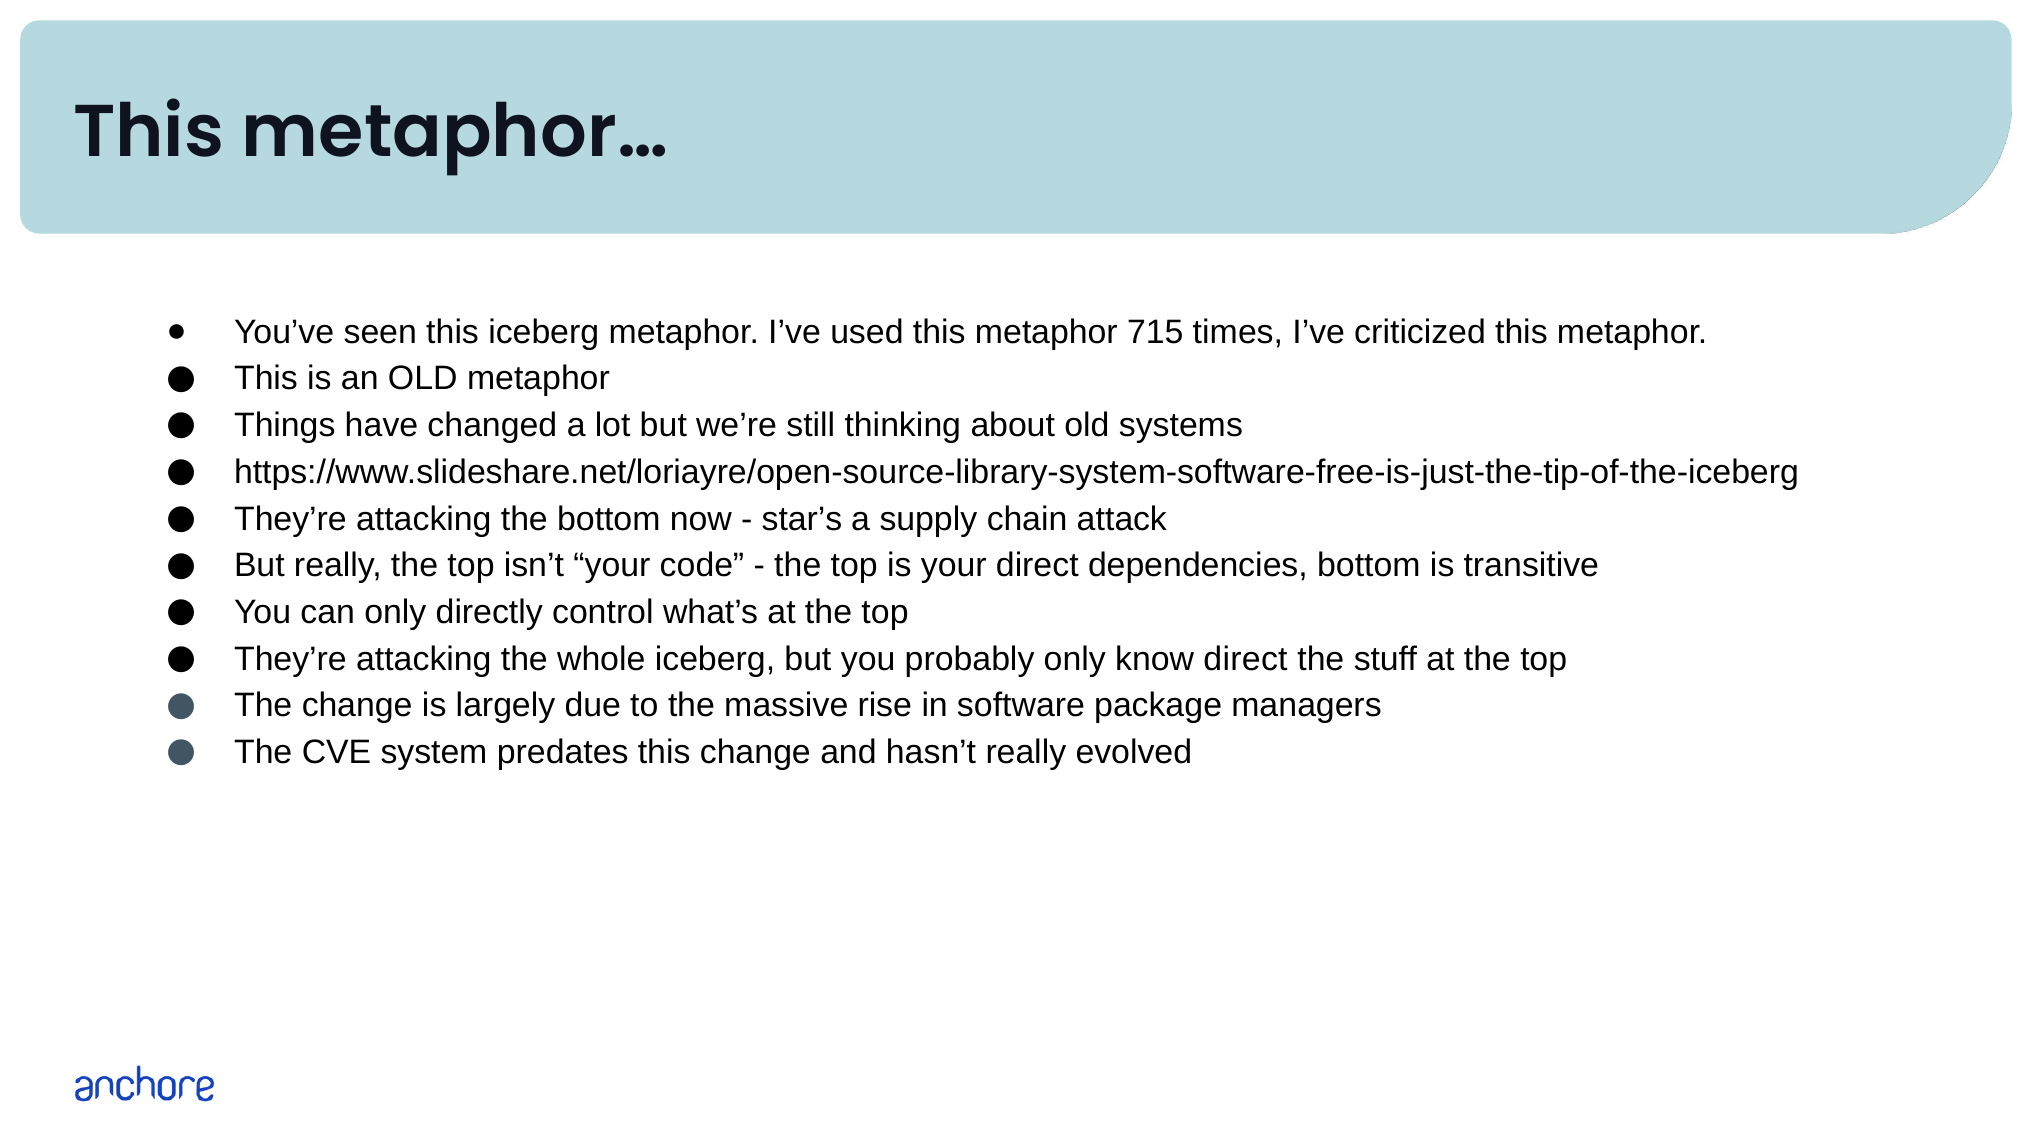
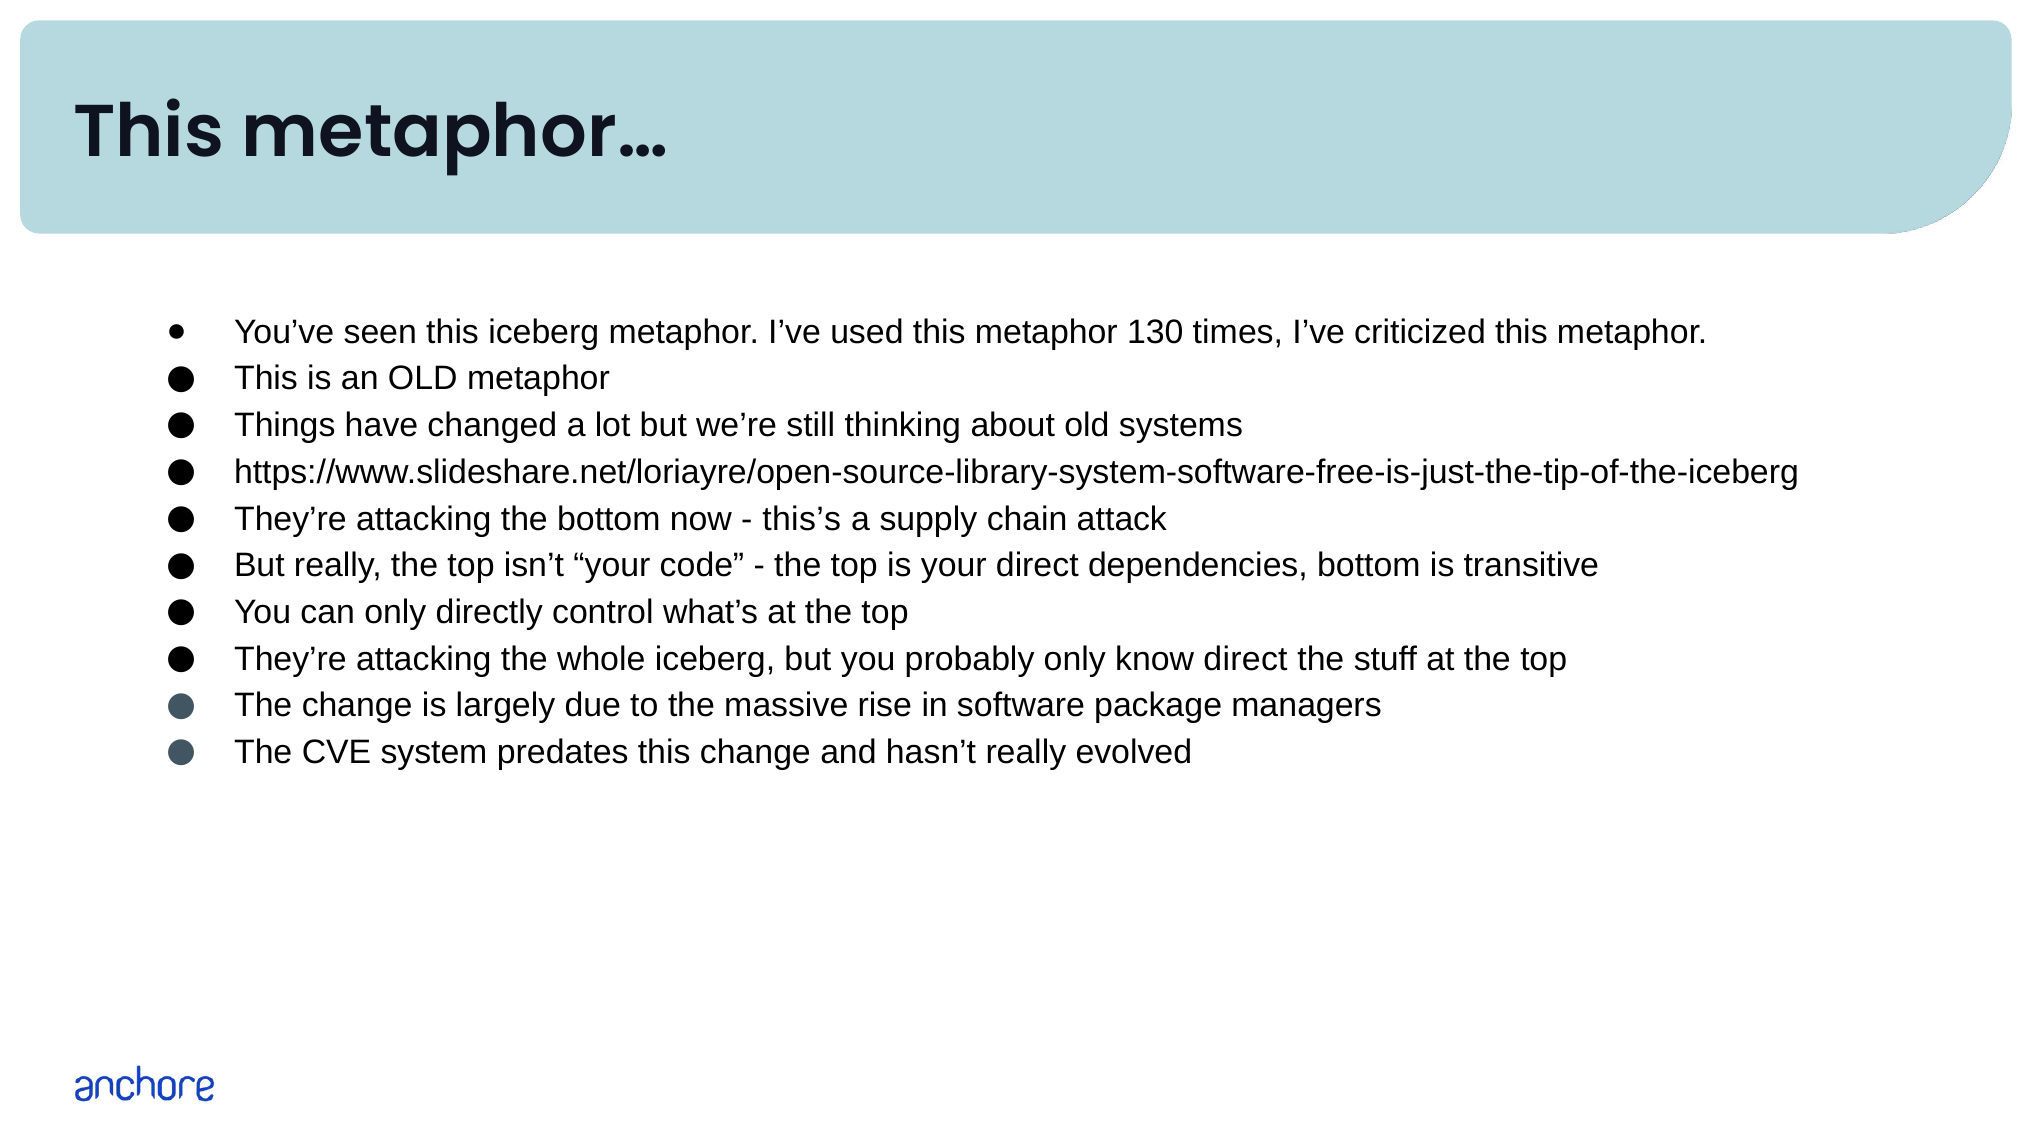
715: 715 -> 130 (1155, 332)
star’s: star’s -> this’s (802, 519)
